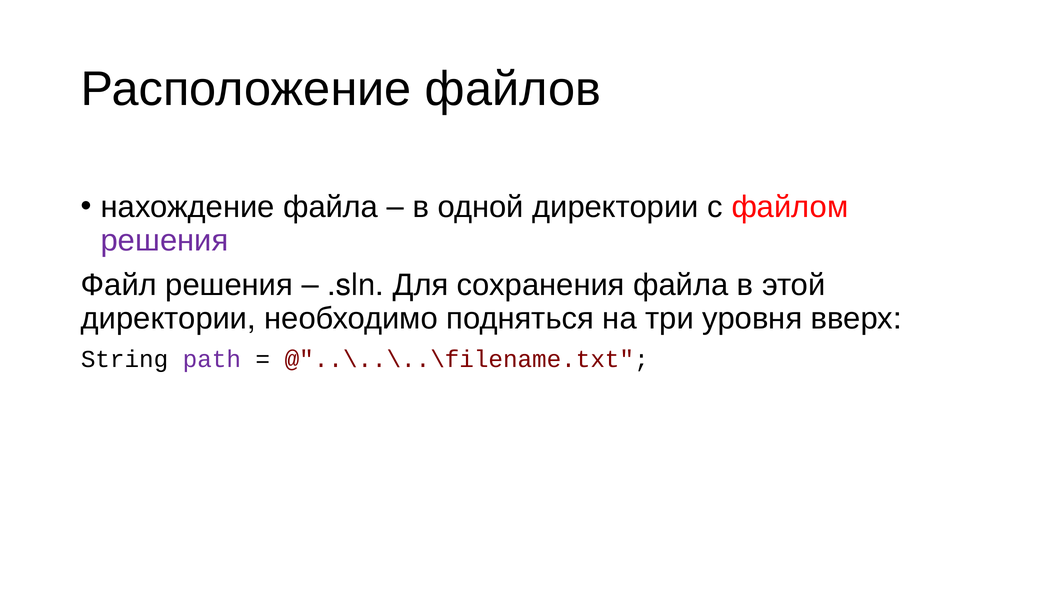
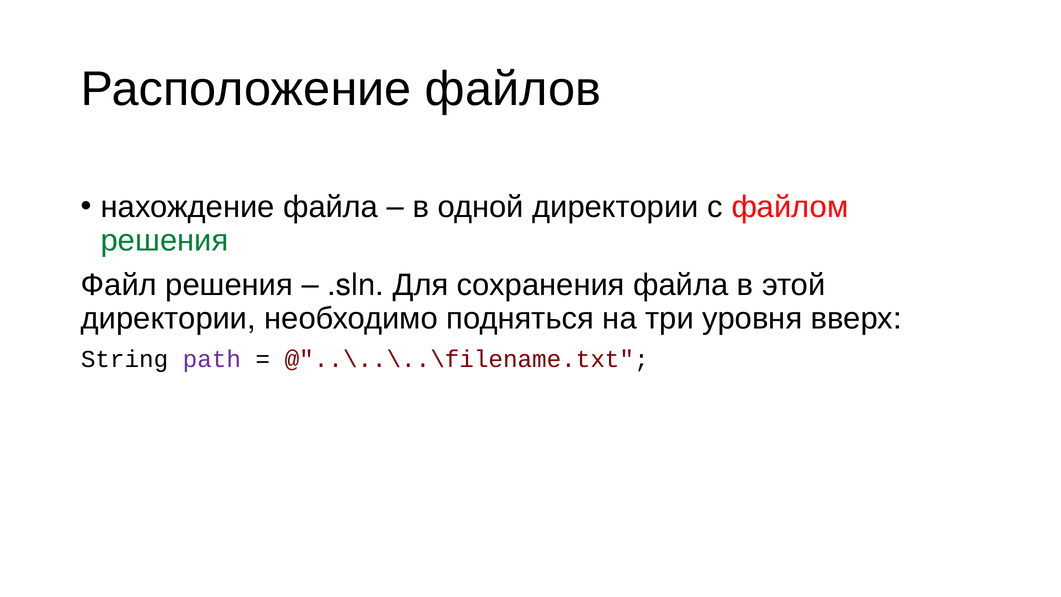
решения colour: purple -> green (165, 240)
